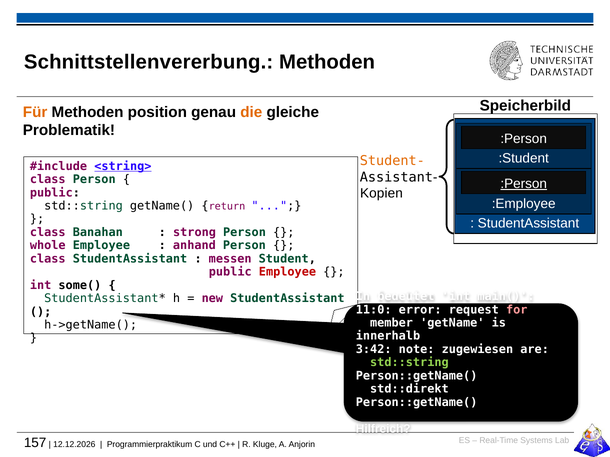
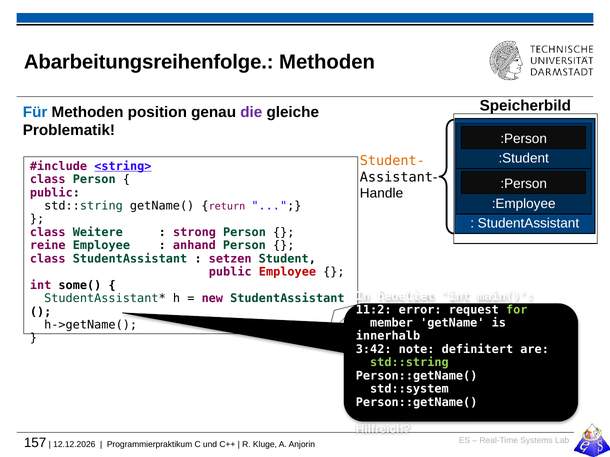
Schnittstellenvererbung: Schnittstellenvererbung -> Abarbeitungsreihenfolge (149, 62)
Für colour: orange -> blue (35, 112)
die colour: orange -> purple (251, 112)
:Person underline: present -> none (524, 184)
Kopien: Kopien -> Handle (381, 194)
Banahan: Banahan -> Weitere (98, 233)
whole: whole -> reine (48, 246)
messen: messen -> setzen (230, 259)
11:0: 11:0 -> 11:2 (374, 310)
for colour: pink -> light green (517, 310)
zugewiesen: zugewiesen -> definitert (477, 350)
std::direkt: std::direkt -> std::system (409, 389)
